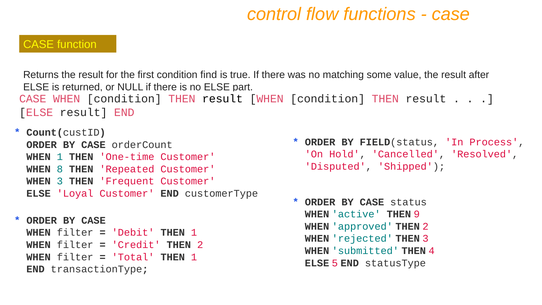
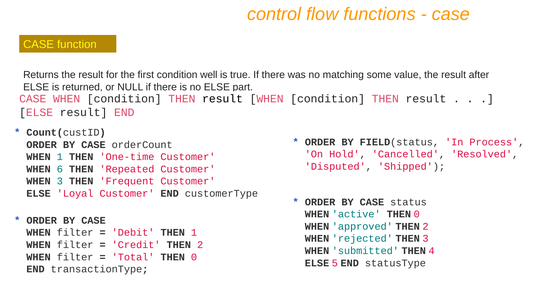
find: find -> well (209, 75)
8: 8 -> 6 (60, 169)
active THEN 9: 9 -> 0 (417, 214)
Total THEN 1: 1 -> 0 (194, 257)
